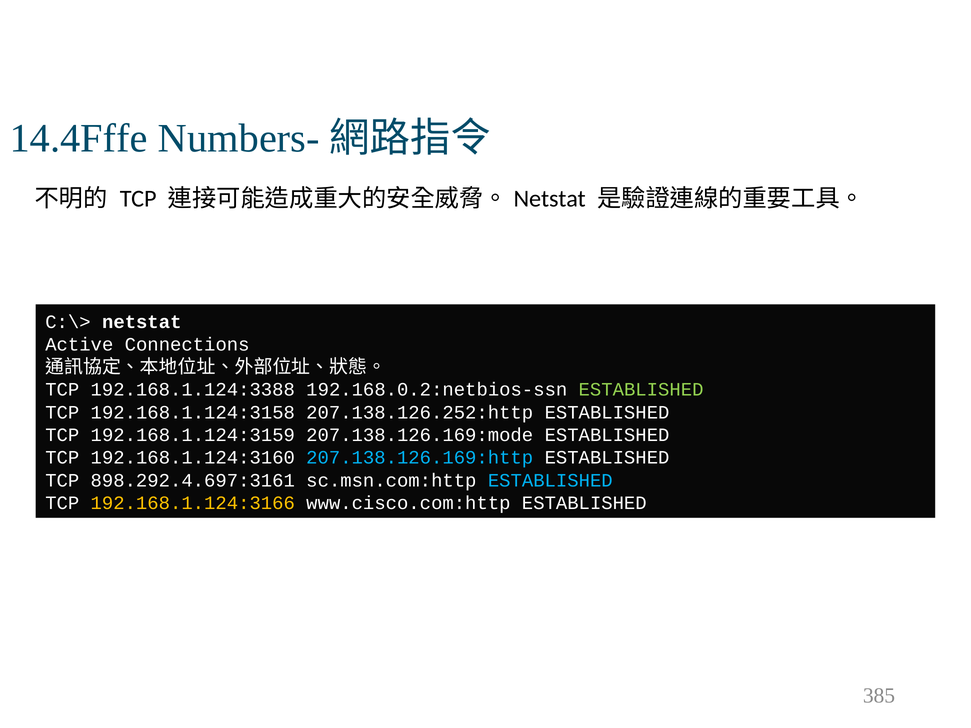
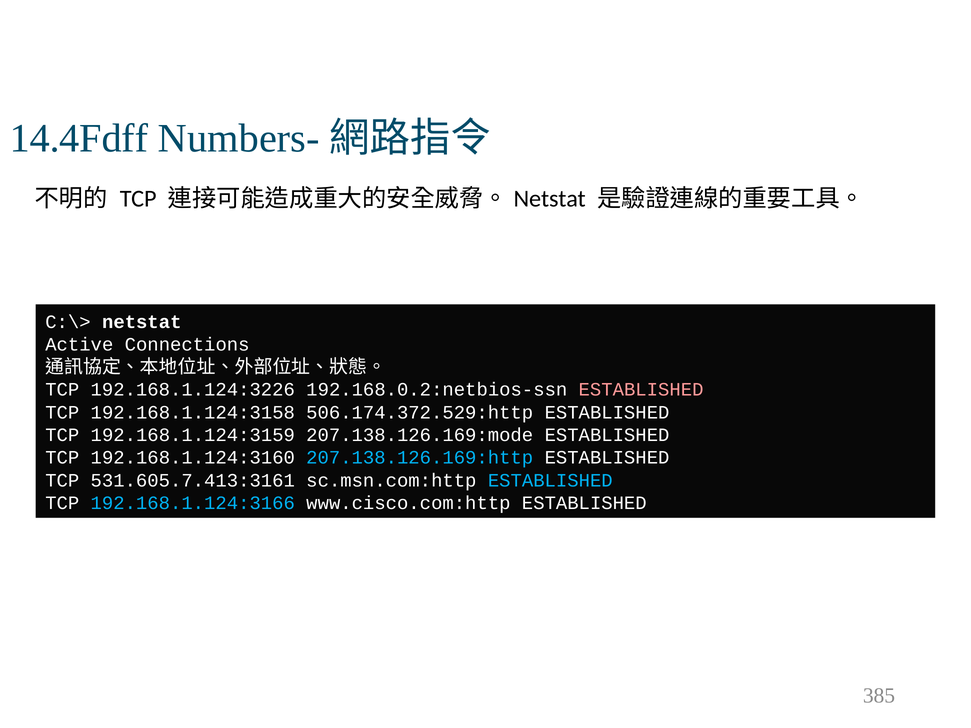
14.4Fffe: 14.4Fffe -> 14.4Fdff (79, 139)
192.168.1.124:3388: 192.168.1.124:3388 -> 192.168.1.124:3226 (193, 390)
ESTABLISHED colour: light green -> pink (641, 390)
207.138.126.252:http: 207.138.126.252:http -> 506.174.372.529:http (420, 413)
898.292.4.697:3161: 898.292.4.697:3161 -> 531.605.7.413:3161 (193, 481)
192.168.1.124:3166 colour: yellow -> light blue (193, 503)
